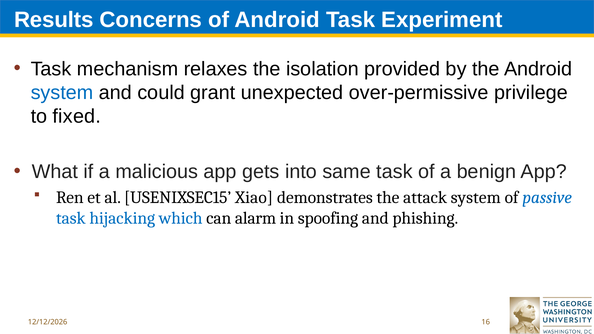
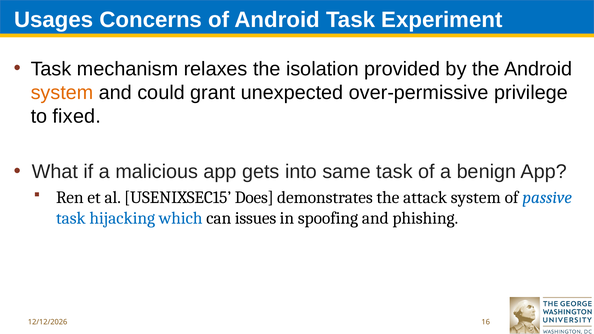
Results: Results -> Usages (54, 20)
system colour: blue -> orange (62, 93)
Xiao: Xiao -> Does (254, 197)
alarm: alarm -> issues (256, 218)
